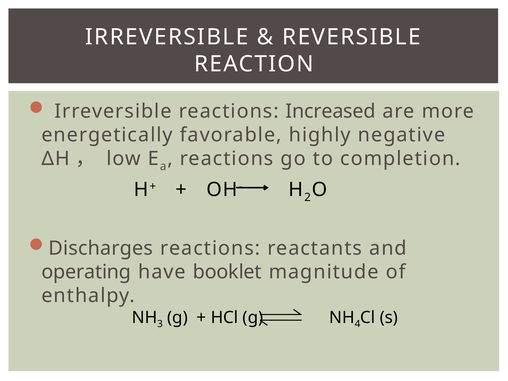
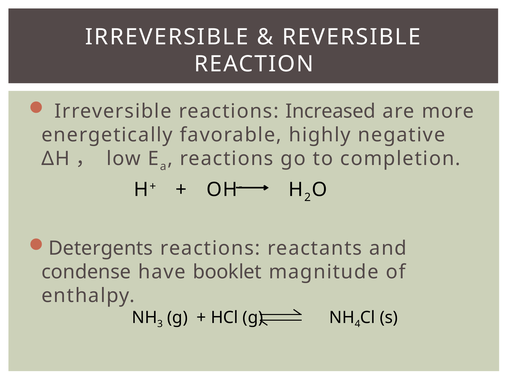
Discharges: Discharges -> Detergents (101, 248)
operating: operating -> condense (86, 272)
